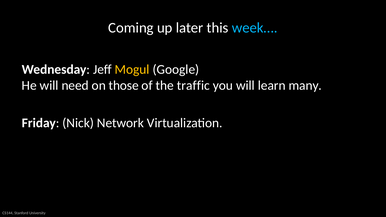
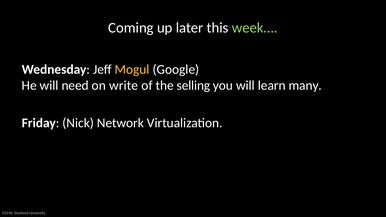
week… colour: light blue -> light green (255, 28)
those: those -> write (124, 85)
traffic: traffic -> selling (193, 85)
